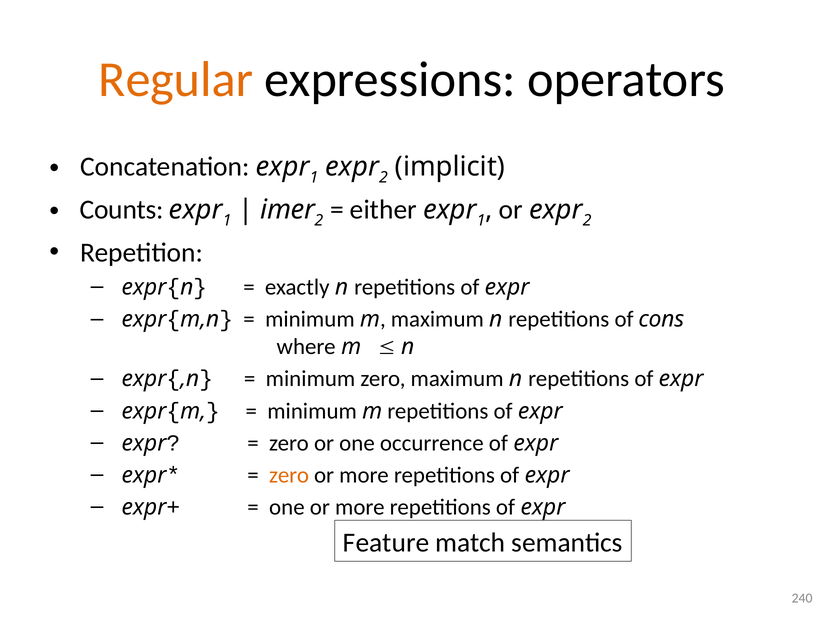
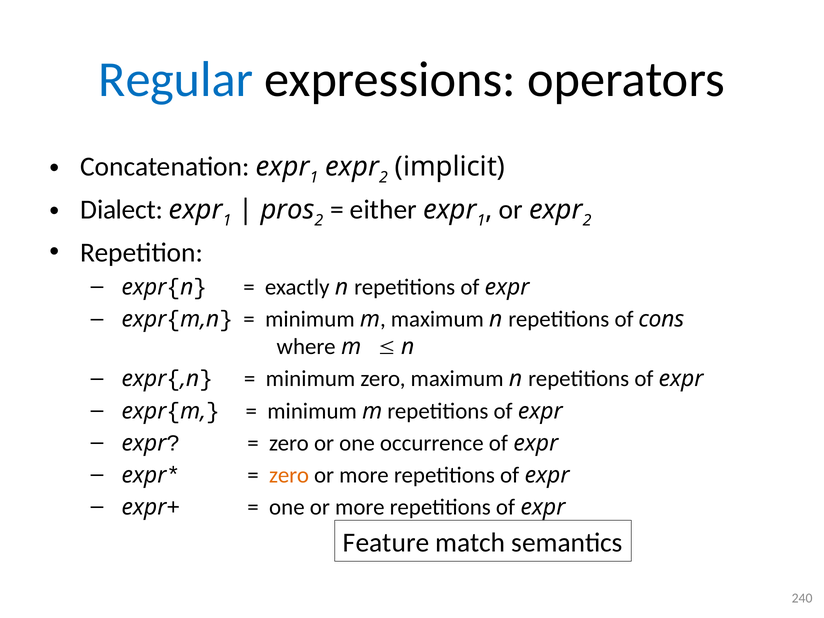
Regular colour: orange -> blue (176, 80)
Counts: Counts -> Dialect (122, 210)
imer: imer -> pros (288, 210)
